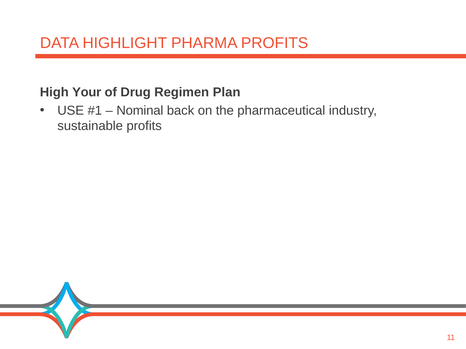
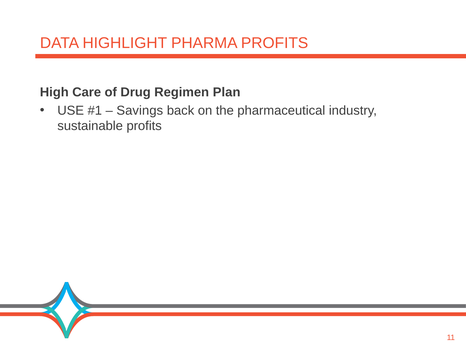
Your: Your -> Care (87, 93)
Nominal: Nominal -> Savings (140, 111)
